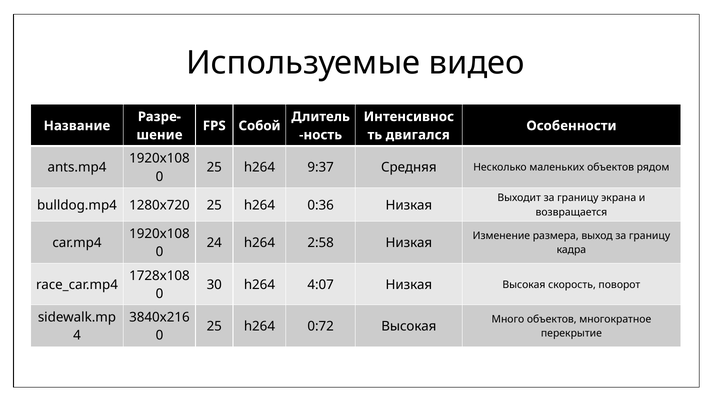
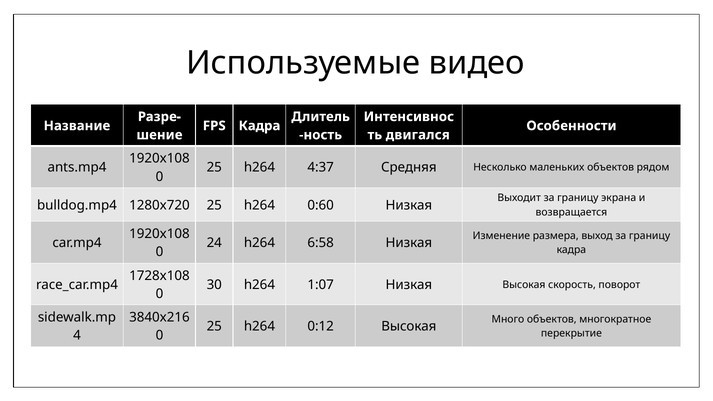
FPS Собой: Собой -> Кадра (259, 126)
9:37: 9:37 -> 4:37 (321, 168)
0:36: 0:36 -> 0:60 (321, 205)
2:58: 2:58 -> 6:58 (321, 243)
4:07: 4:07 -> 1:07 (321, 285)
0:72: 0:72 -> 0:12 (321, 327)
